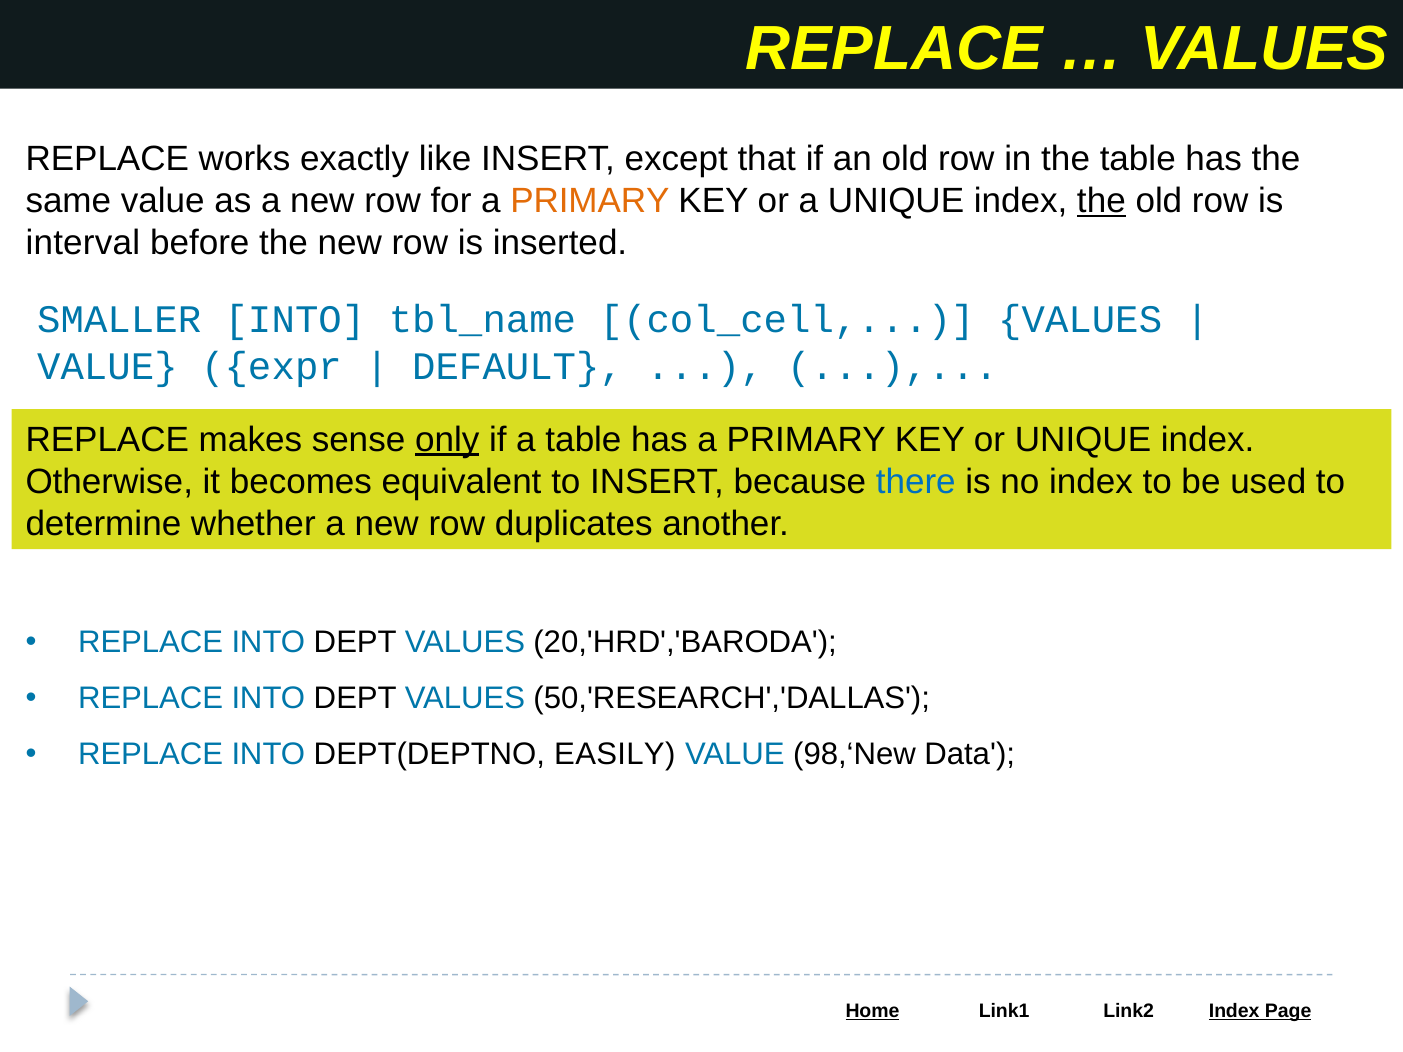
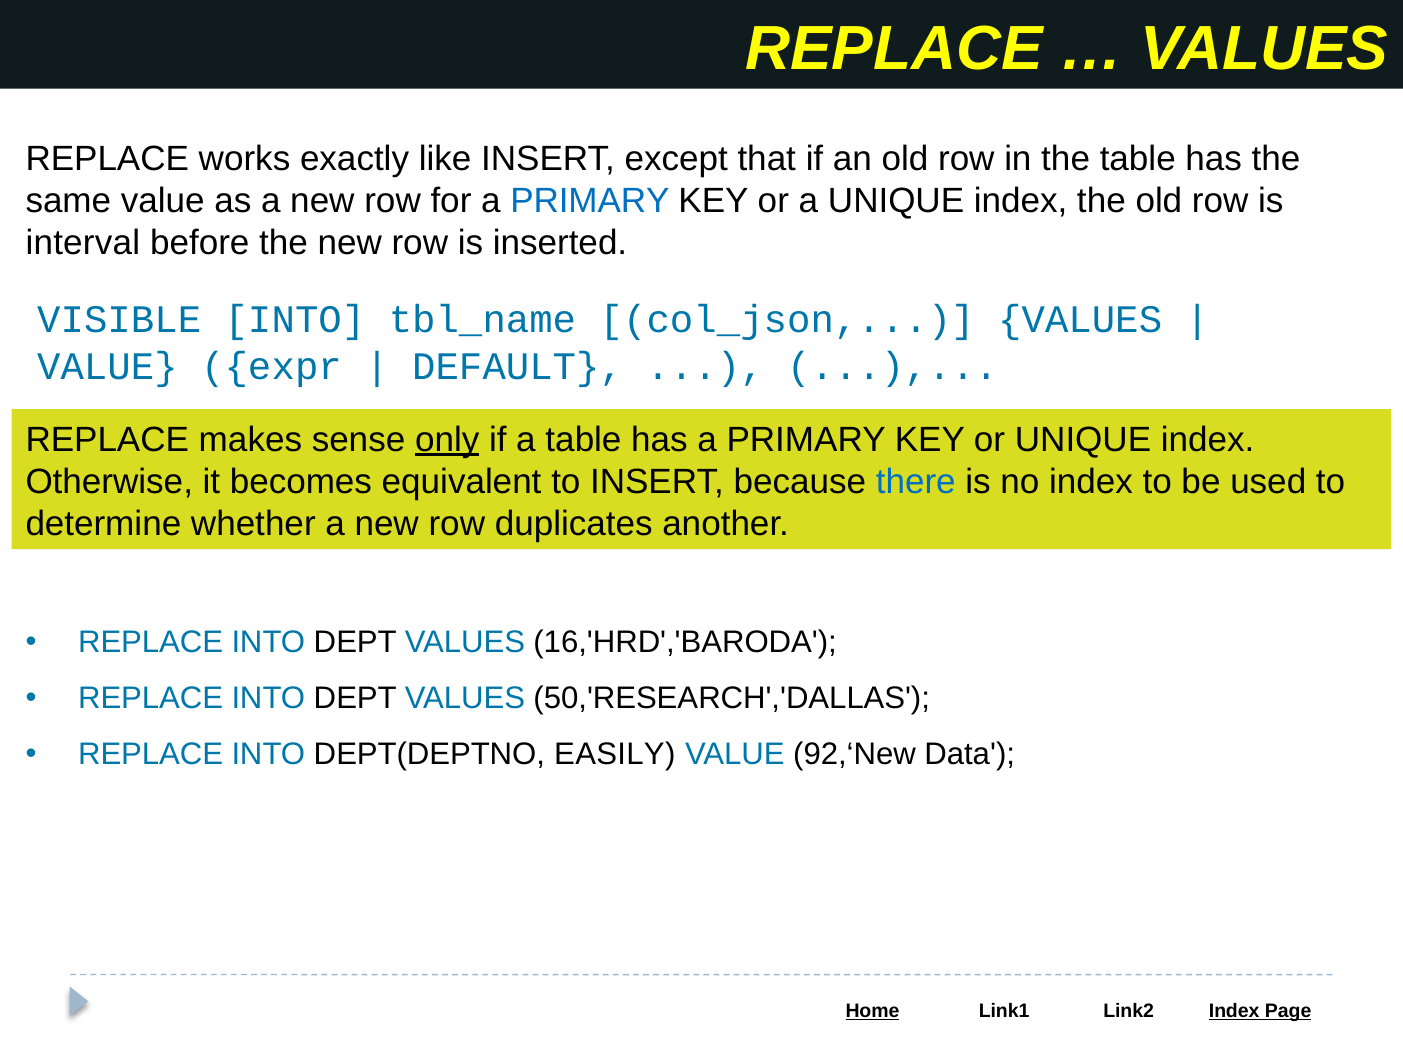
PRIMARY colour: orange -> blue (590, 201)
the underline: present -> none (1101, 201)
SMALLER: SMALLER -> VISIBLE (119, 320)
col_cell: col_cell -> col_json (787, 320)
20,'HRD','BARODA: 20,'HRD','BARODA -> 16,'HRD','BARODA (685, 643)
98,‘New: 98,‘New -> 92,‘New (855, 755)
